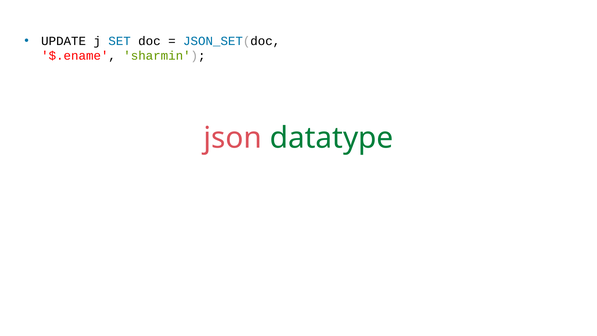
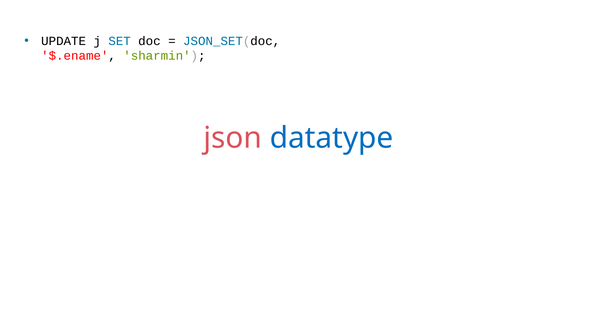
datatype colour: green -> blue (332, 138)
